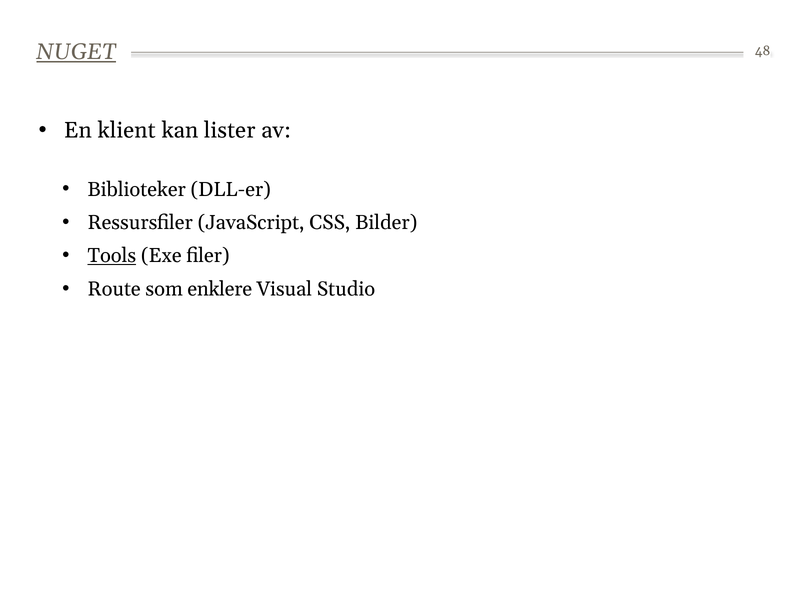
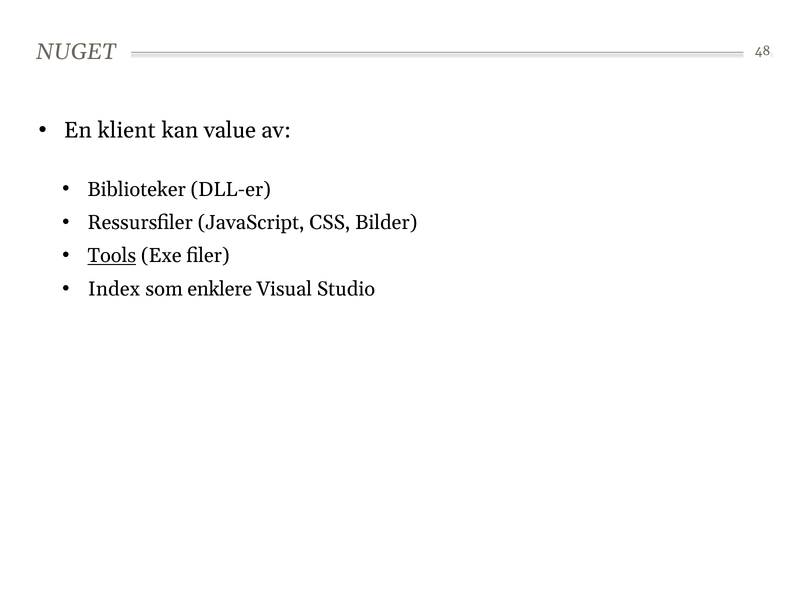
NUGET underline: present -> none (76, 52)
lister: lister -> value (230, 130)
Route: Route -> Index (114, 289)
